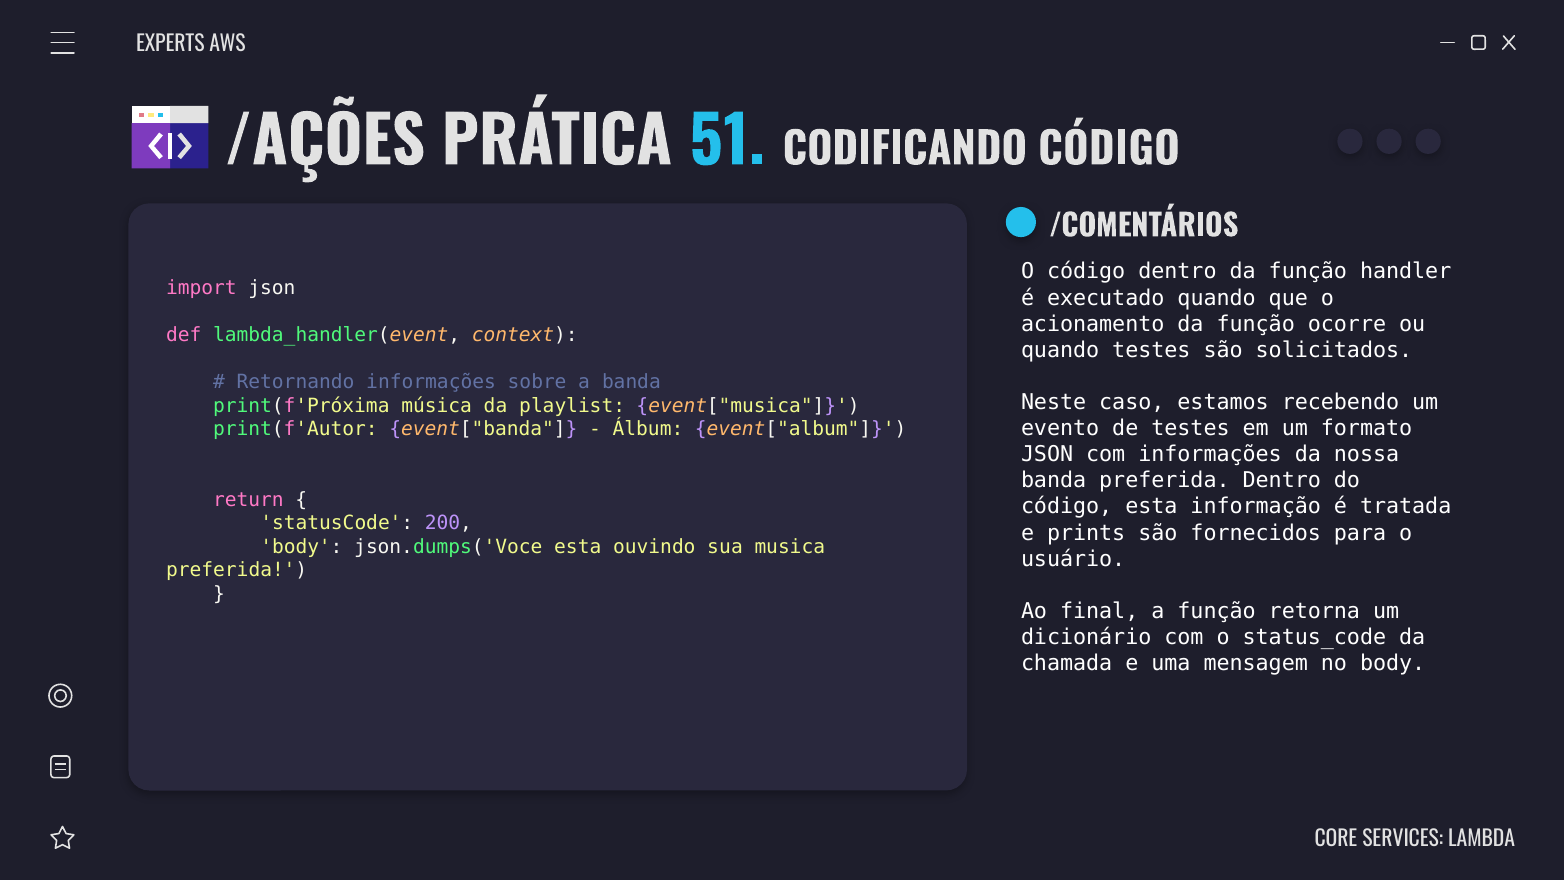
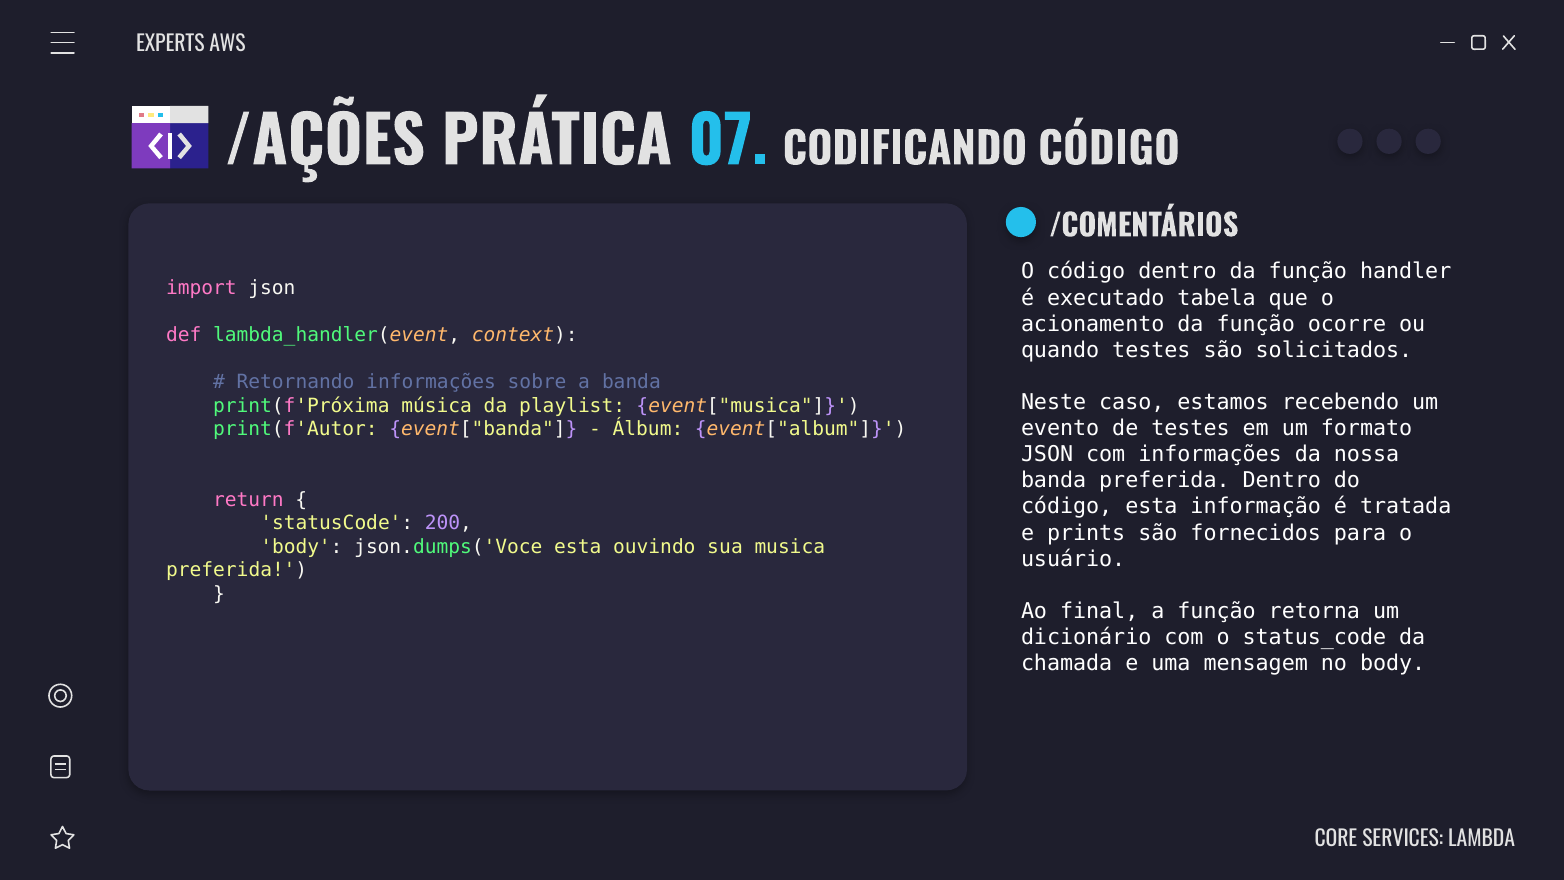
51: 51 -> 07 (728, 143)
executado quando: quando -> tabela (1217, 298)
